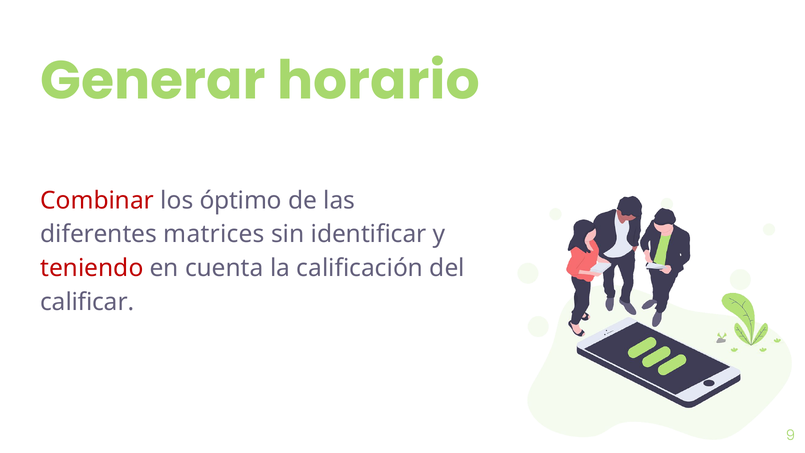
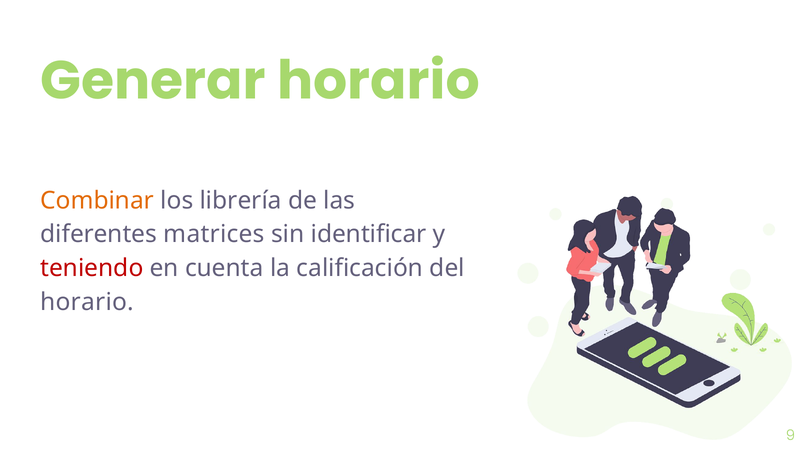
Combinar colour: red -> orange (97, 200)
óptimo: óptimo -> librería (241, 200)
calificar: calificar -> horario (87, 302)
